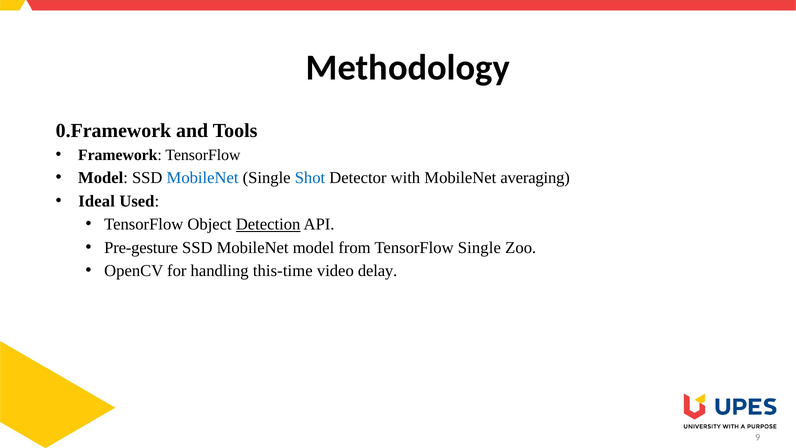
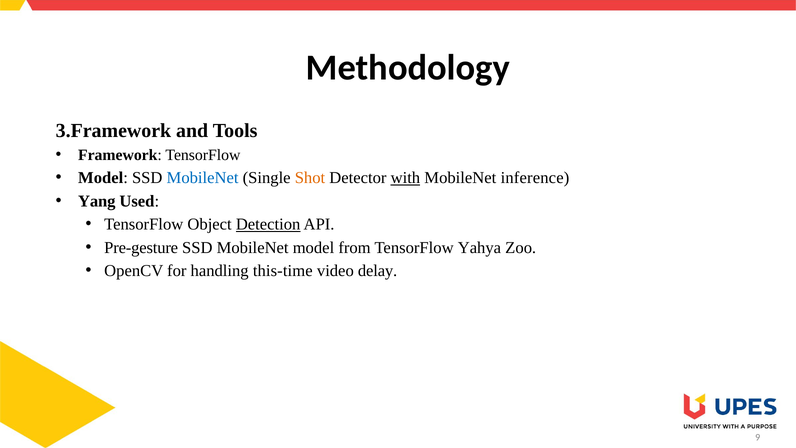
0.Framework: 0.Framework -> 3.Framework (113, 131)
Shot colour: blue -> orange (310, 178)
with underline: none -> present (405, 178)
averaging: averaging -> inference (535, 178)
Ideal: Ideal -> Yang (97, 201)
TensorFlow Single: Single -> Yahya (479, 247)
